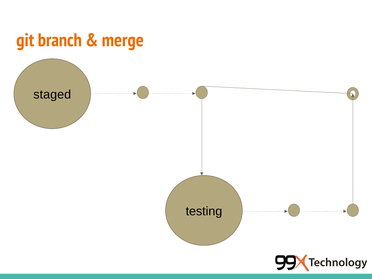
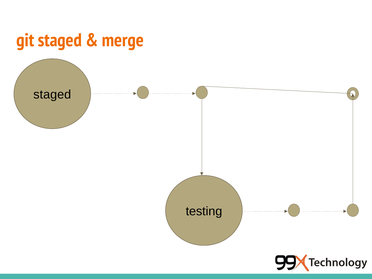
git branch: branch -> staged (60, 40)
